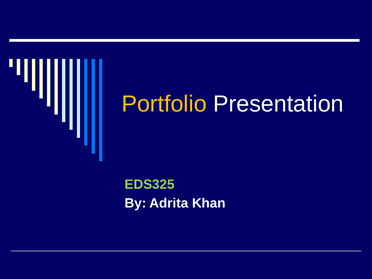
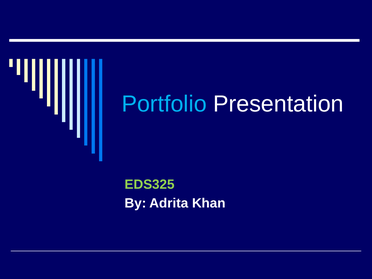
Portfolio colour: yellow -> light blue (164, 104)
